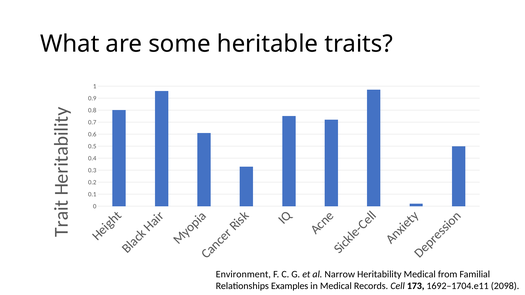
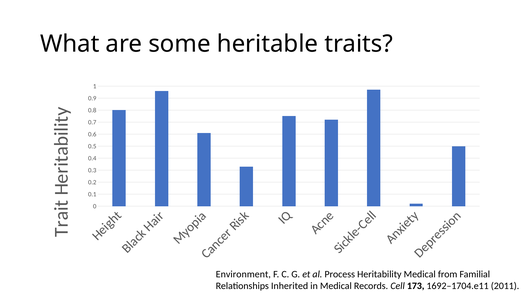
Narrow: Narrow -> Process (340, 274)
Examples: Examples -> Inherited (290, 286)
2098: 2098 -> 2011 (505, 286)
